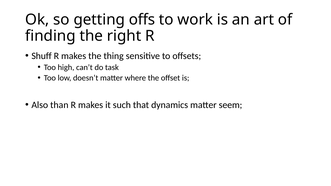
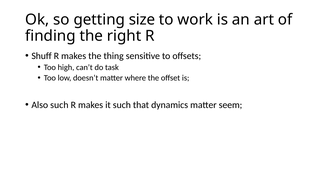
offs: offs -> size (142, 20)
Also than: than -> such (59, 105)
